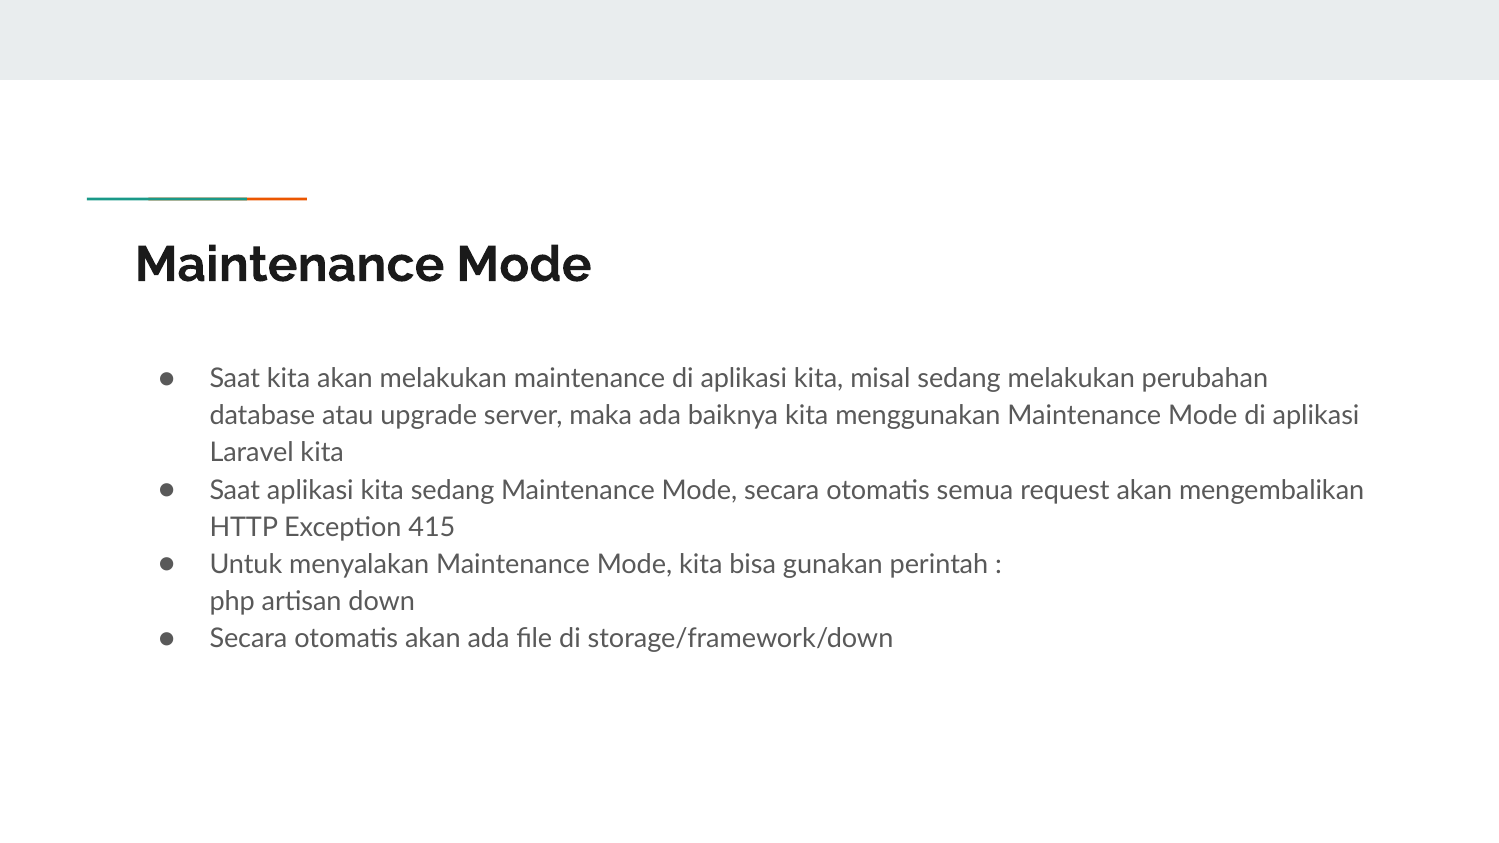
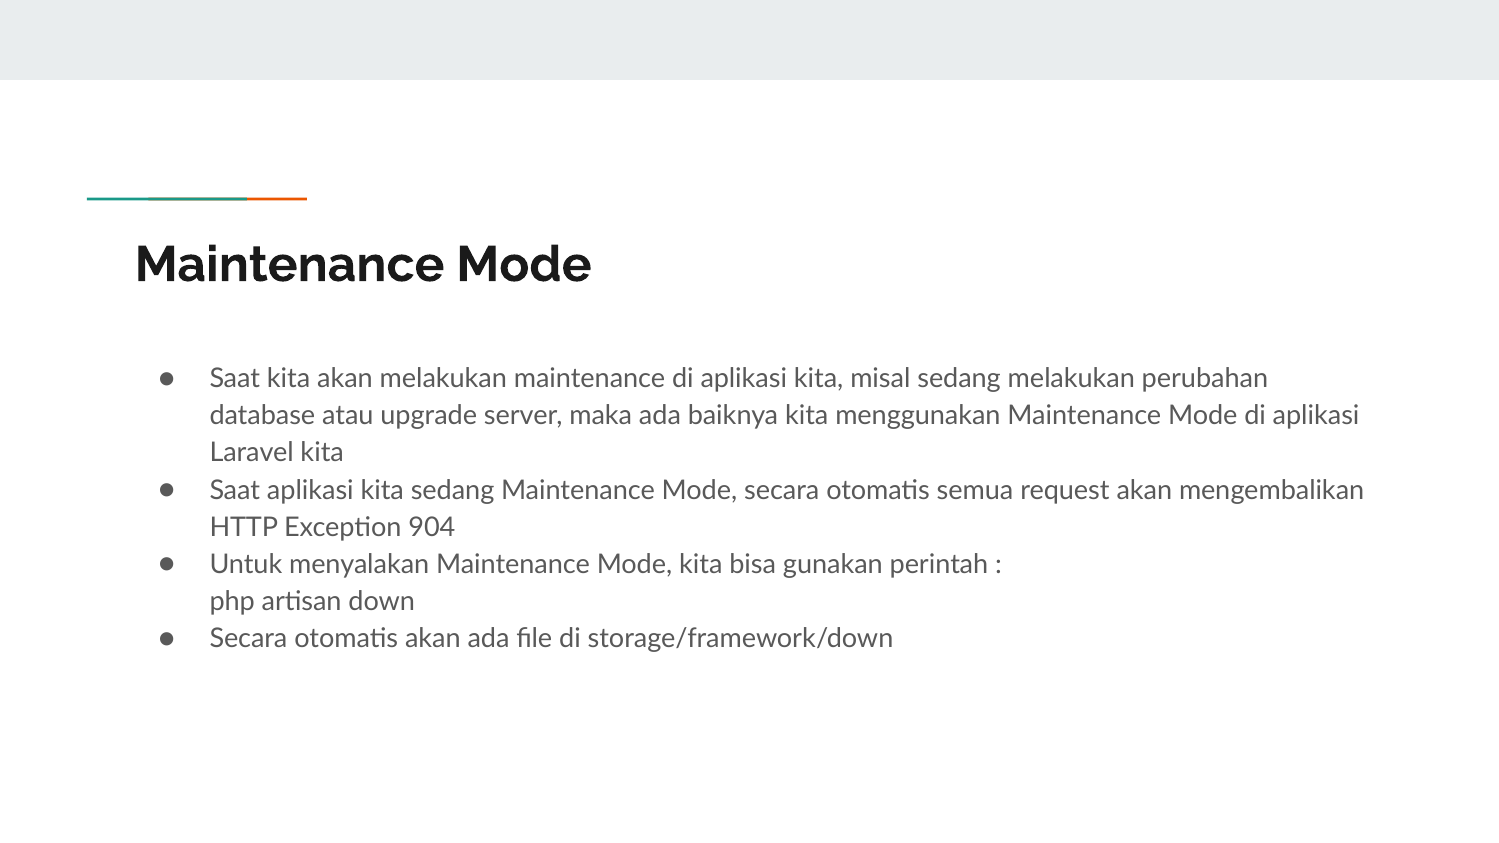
415: 415 -> 904 (432, 527)
